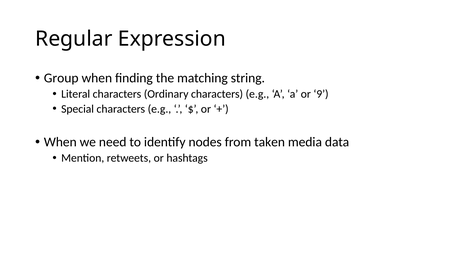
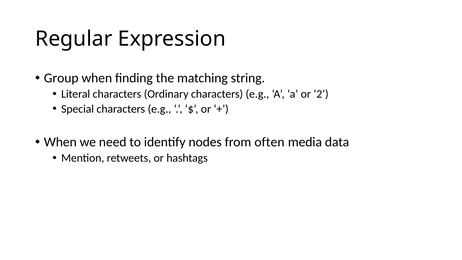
9: 9 -> 2 (321, 94)
taken: taken -> often (269, 142)
